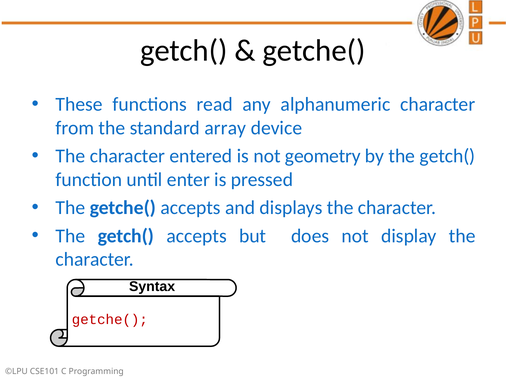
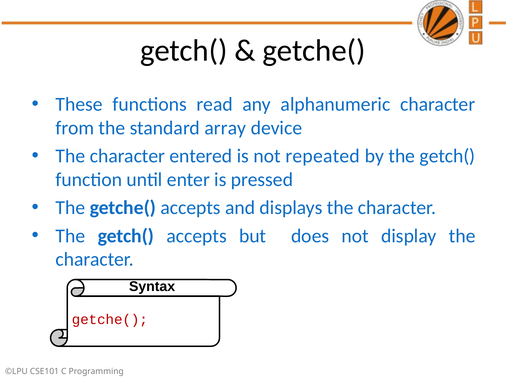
geometry: geometry -> repeated (323, 156)
